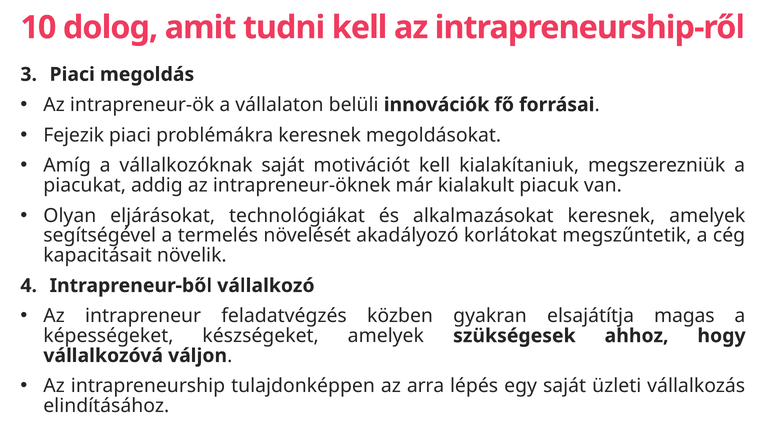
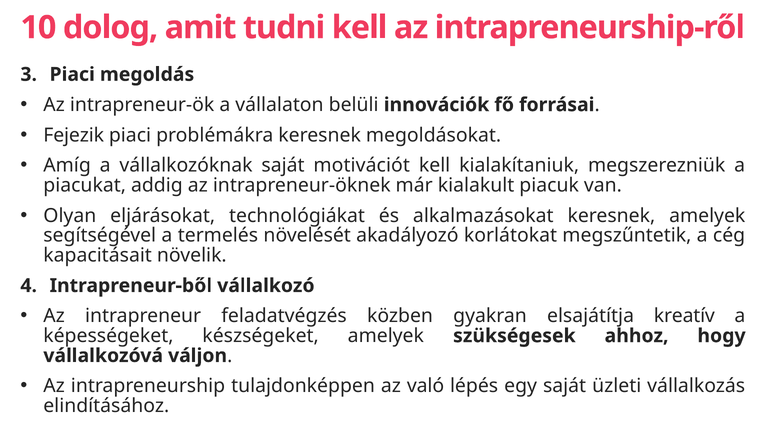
magas: magas -> kreatív (684, 316)
arra: arra -> való (426, 386)
